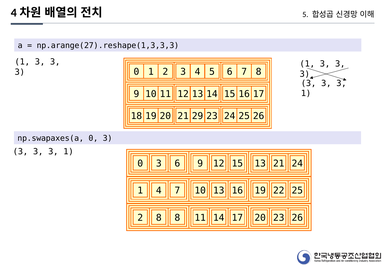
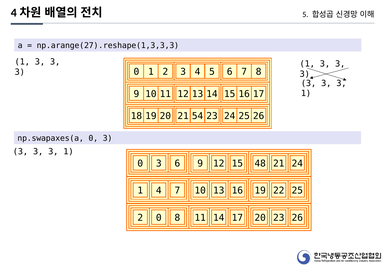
29: 29 -> 54 (198, 116)
15 13: 13 -> 48 (260, 163)
2 8: 8 -> 0 (159, 217)
